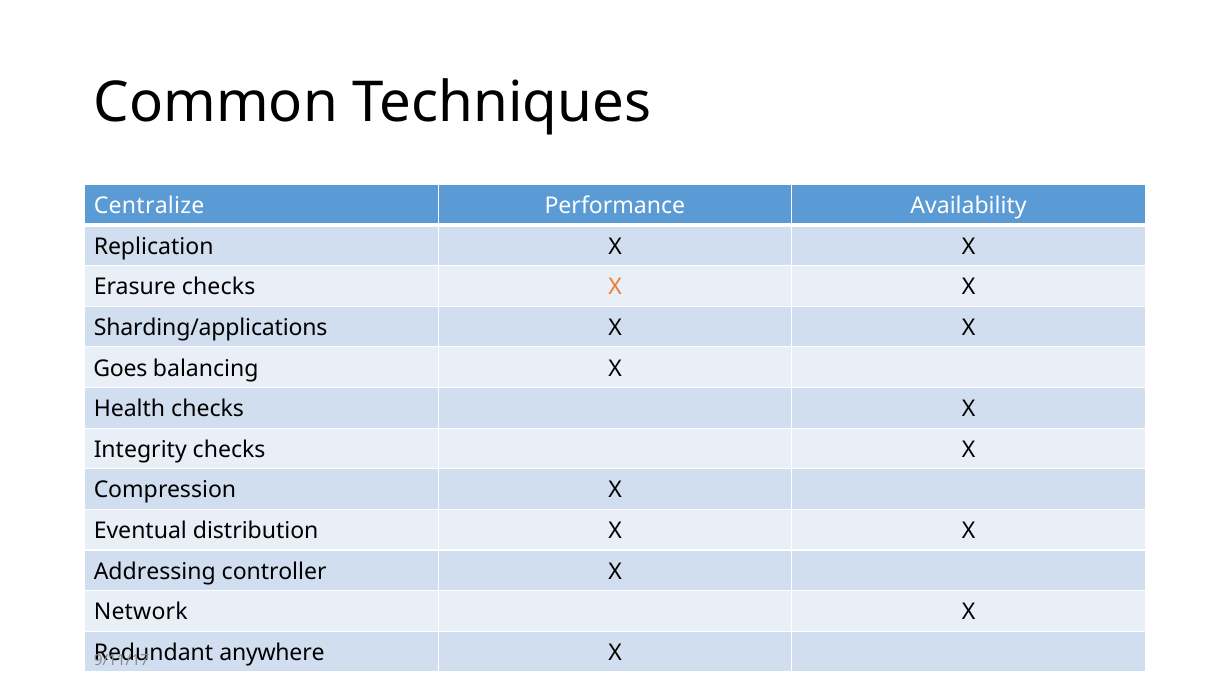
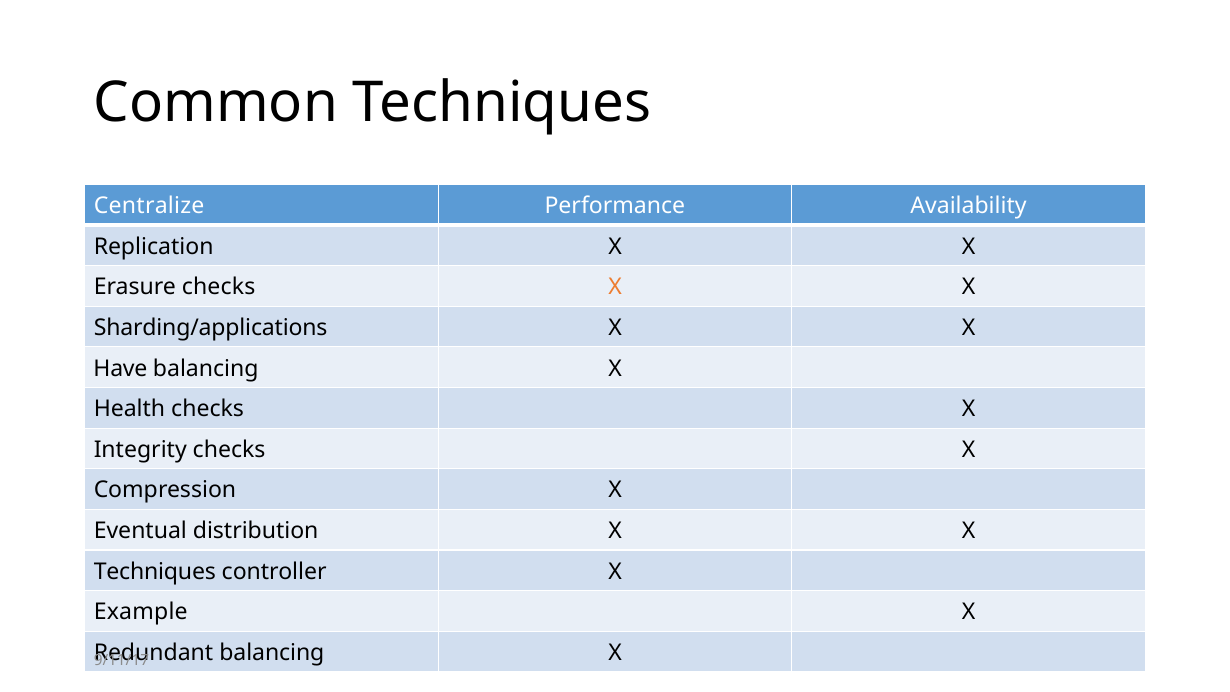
Goes: Goes -> Have (120, 368)
Addressing: Addressing -> Techniques (155, 572)
Network: Network -> Example (141, 612)
anywhere: anywhere -> balancing (272, 653)
